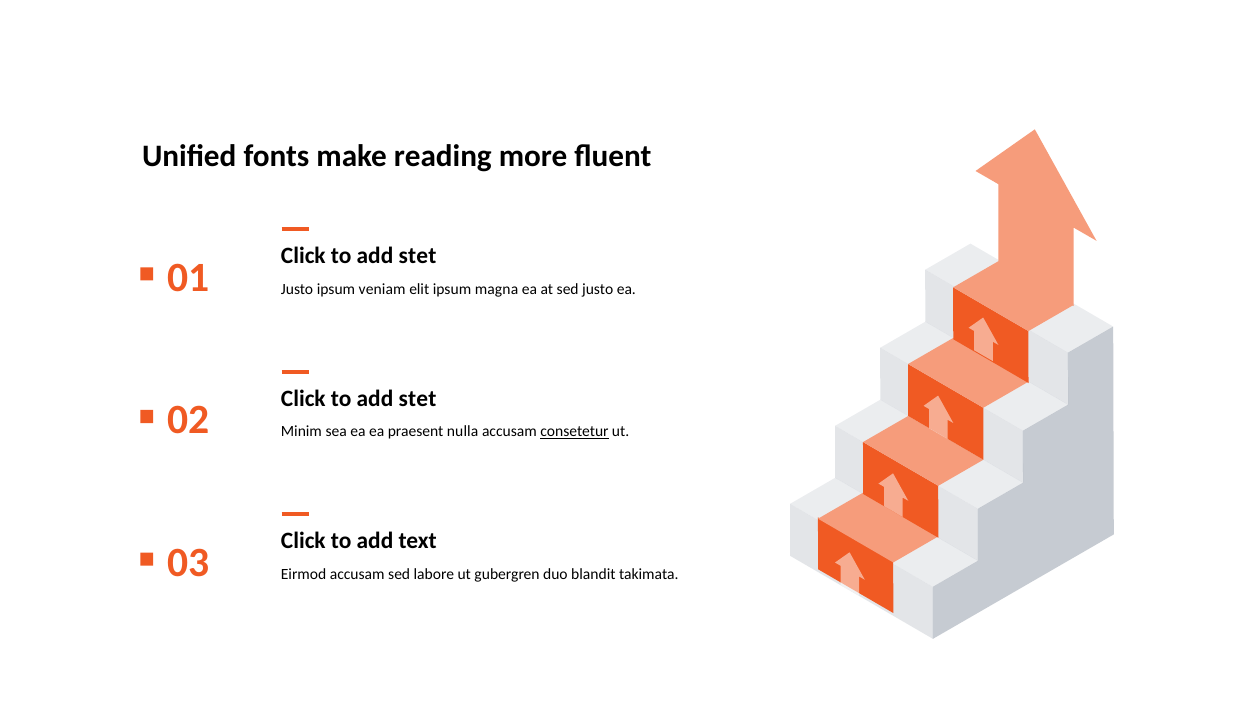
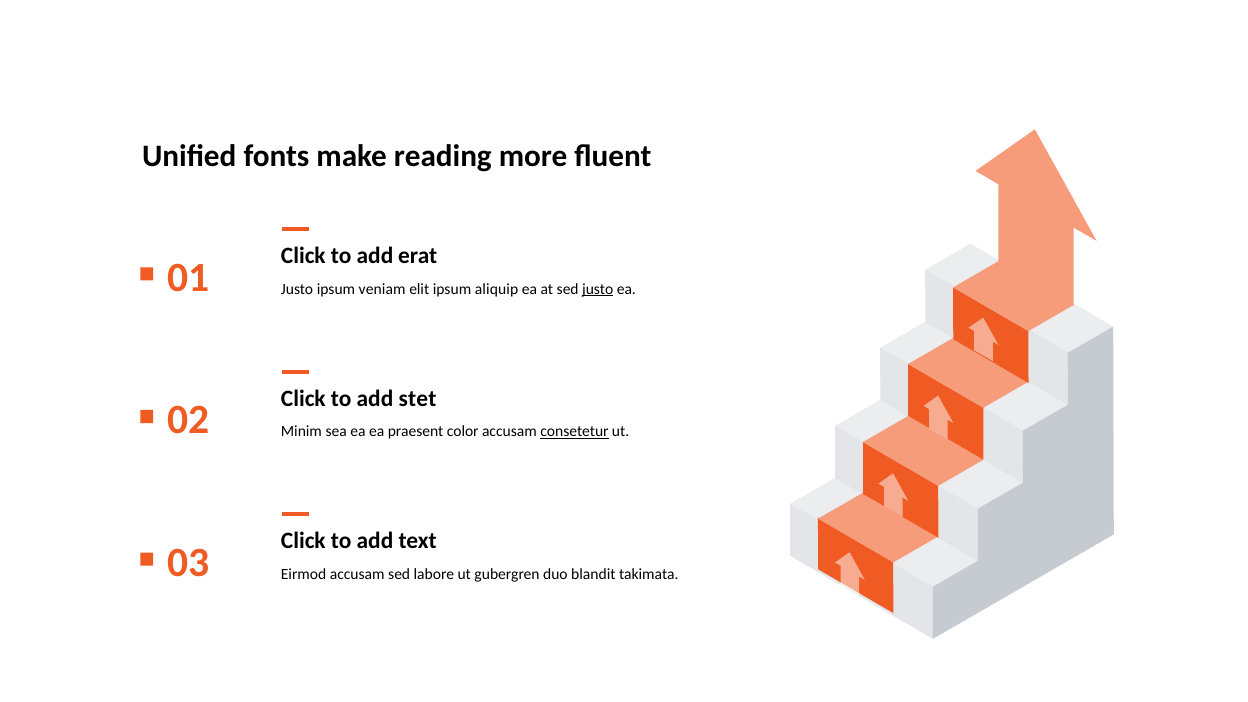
stet: stet -> erat (418, 256)
magna: magna -> aliquip (497, 289)
justo underline: none -> present (598, 289)
nulla: nulla -> color (463, 432)
